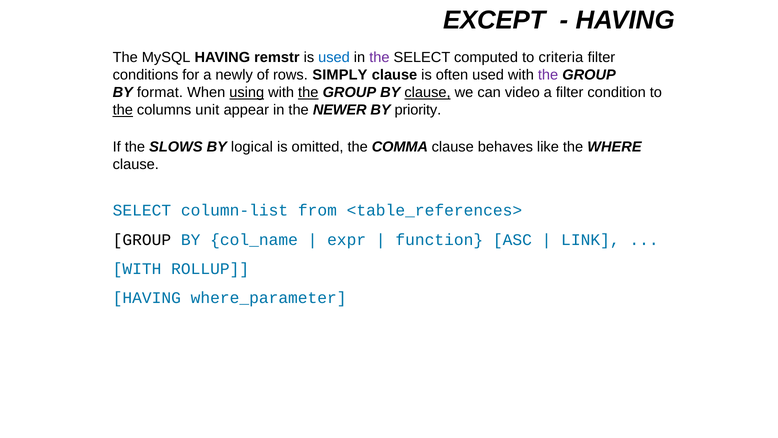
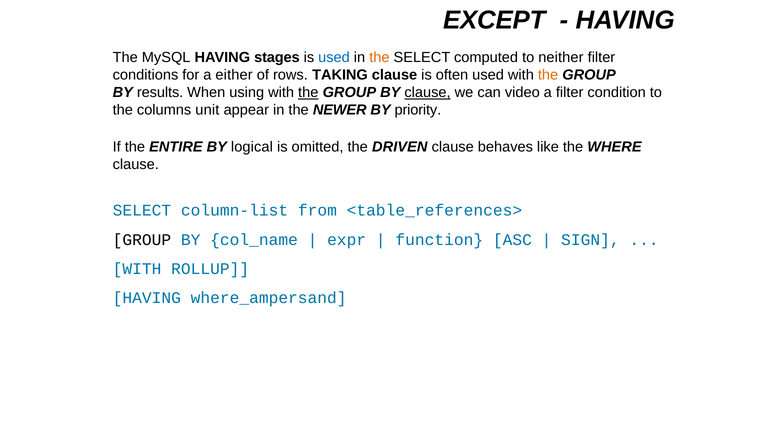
remstr: remstr -> stages (277, 57)
the colour: purple -> orange (379, 57)
criteria: criteria -> neither (561, 57)
newly: newly -> either (234, 75)
SIMPLY: SIMPLY -> TAKING (340, 75)
the colour: purple -> orange (548, 75)
format: format -> results (160, 93)
using underline: present -> none (247, 93)
the underline: present -> none (123, 110)
SLOWS: SLOWS -> ENTIRE (176, 147)
COMMA: COMMA -> DRIVEN (400, 147)
LINK: LINK -> SIGN (590, 239)
where_parameter: where_parameter -> where_ampersand (269, 298)
